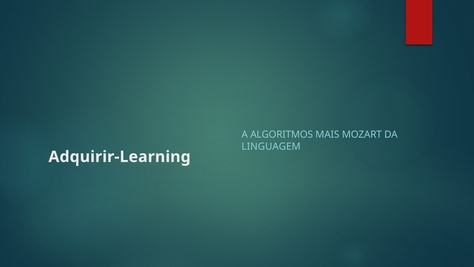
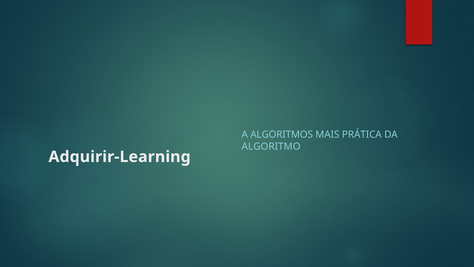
MOZART: MOZART -> PRÁTICA (362, 134)
LINGUAGEM: LINGUAGEM -> ALGORITMO (271, 146)
